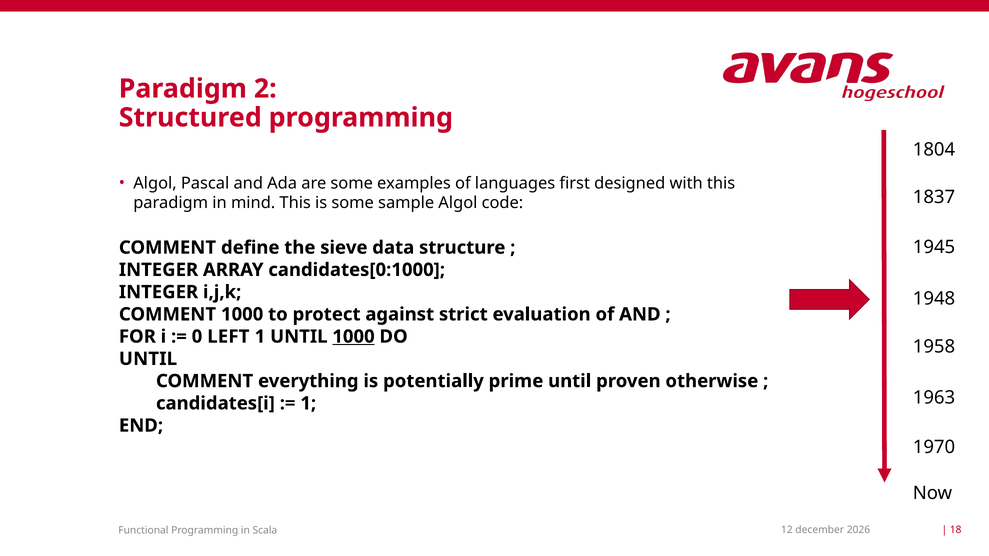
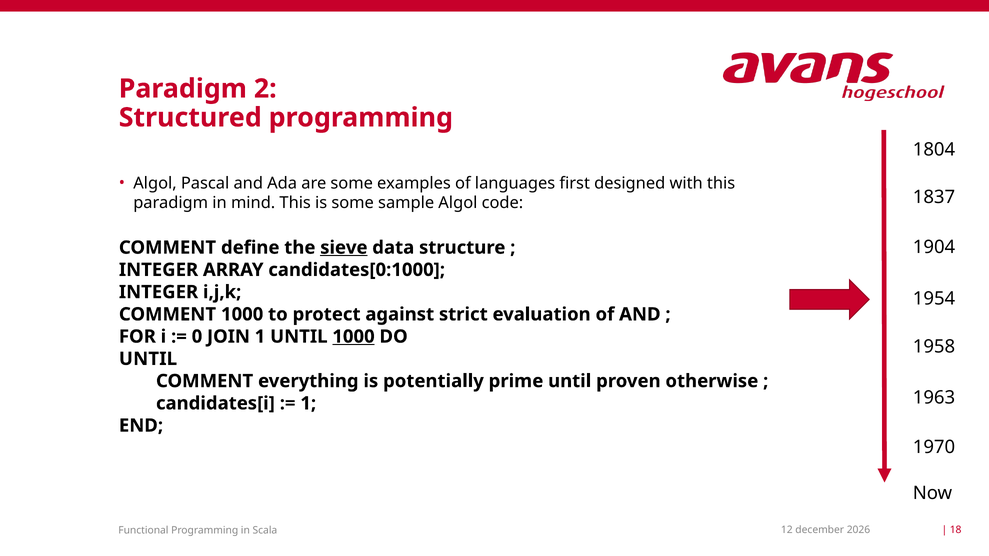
1945: 1945 -> 1904 (934, 247)
sieve underline: none -> present (344, 248)
1948: 1948 -> 1954 (934, 299)
LEFT: LEFT -> JOIN (228, 337)
